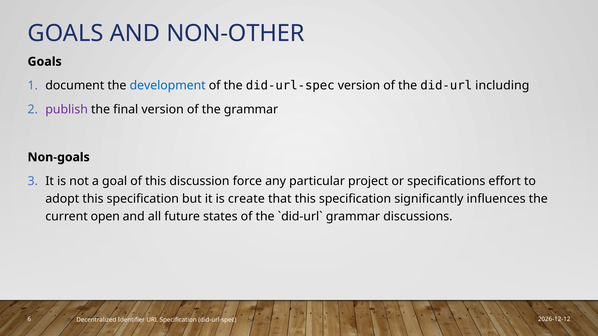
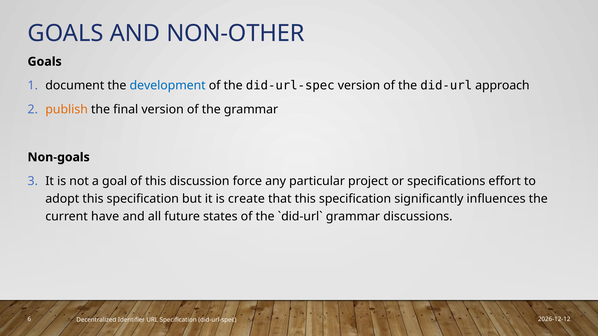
including: including -> approach (502, 86)
publish colour: purple -> orange (67, 110)
open: open -> have (105, 217)
